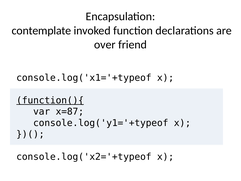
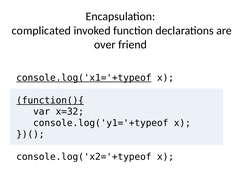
contemplate: contemplate -> complicated (41, 31)
console.log('x1='+typeof underline: none -> present (84, 78)
x=87: x=87 -> x=32 (70, 112)
